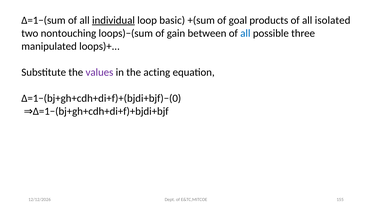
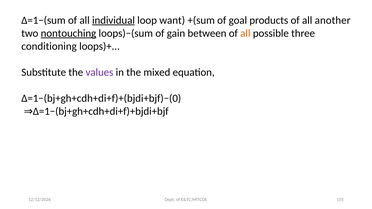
basic: basic -> want (172, 20)
isolated: isolated -> another (333, 20)
nontouching underline: none -> present (68, 33)
all colour: blue -> orange (245, 33)
manipulated: manipulated -> conditioning (49, 46)
acting: acting -> mixed (157, 72)
